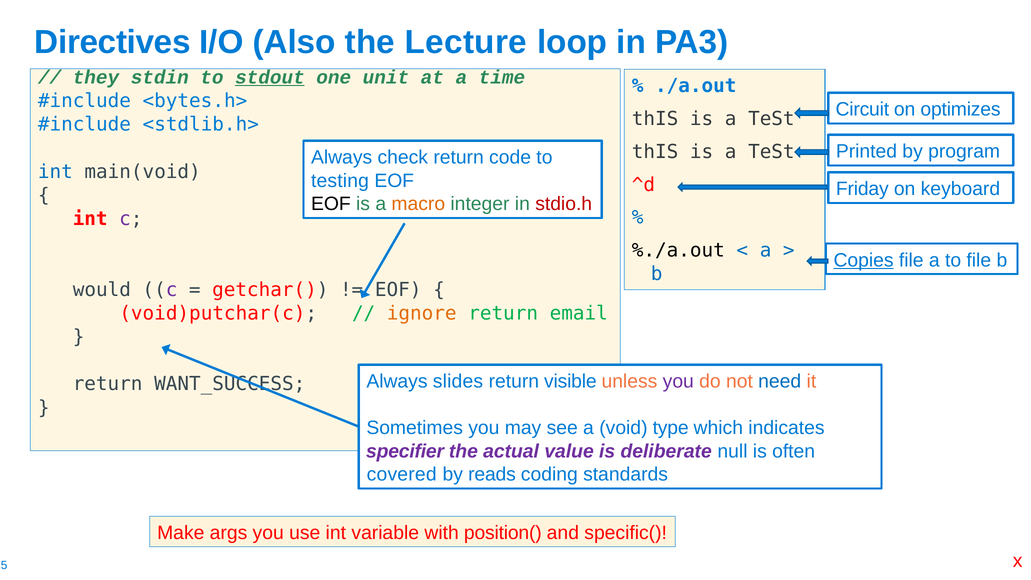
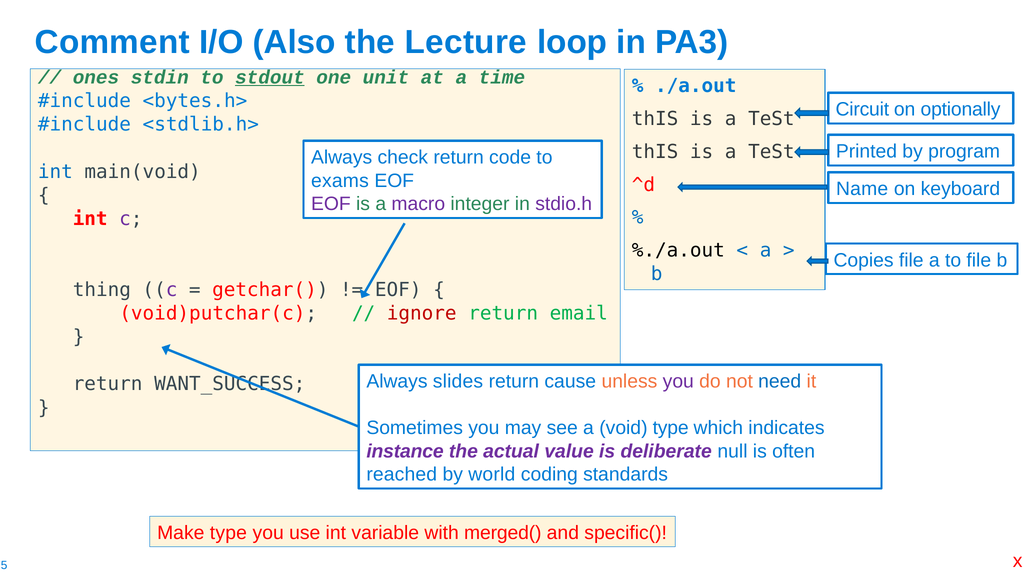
Directives: Directives -> Comment (112, 42)
they: they -> ones (96, 77)
optimizes: optimizes -> optionally (961, 109)
testing: testing -> exams (340, 181)
Friday: Friday -> Name (862, 189)
EOF colour: black -> purple (331, 204)
macro colour: orange -> purple (418, 204)
stdio.h colour: red -> purple (564, 204)
Copies underline: present -> none (864, 260)
would: would -> thing (102, 290)
ignore colour: orange -> red (422, 313)
visible: visible -> cause (570, 382)
specifier: specifier -> instance (405, 451)
covered: covered -> reached (402, 474)
reads: reads -> world (492, 474)
Make args: args -> type (228, 533)
position(: position( -> merged( (503, 533)
